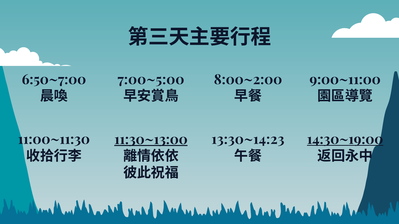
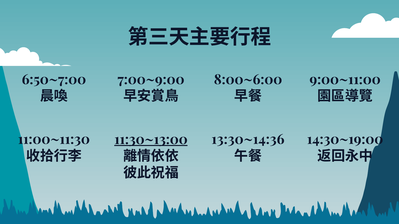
7:00~5:00: 7:00~5:00 -> 7:00~9:00 (151, 80)
8:00~2:00: 8:00~2:00 -> 8:00~6:00 (248, 80)
13:30~14:23: 13:30~14:23 -> 13:30~14:36 (248, 140)
14:30~19:00 underline: present -> none (345, 140)
